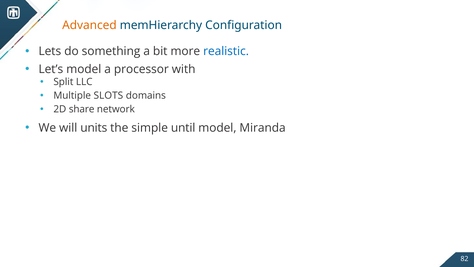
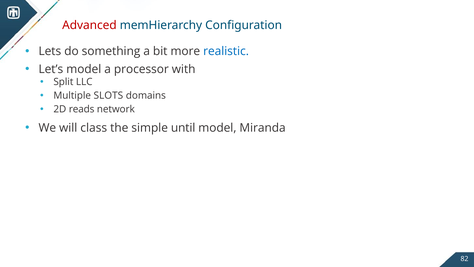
Advanced colour: orange -> red (89, 25)
share: share -> reads (82, 109)
units: units -> class (94, 128)
